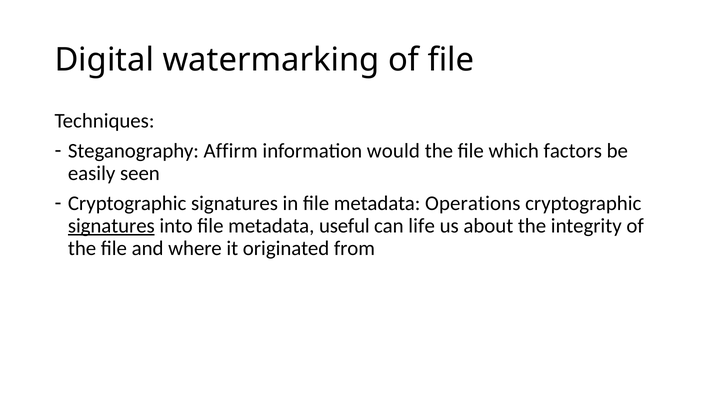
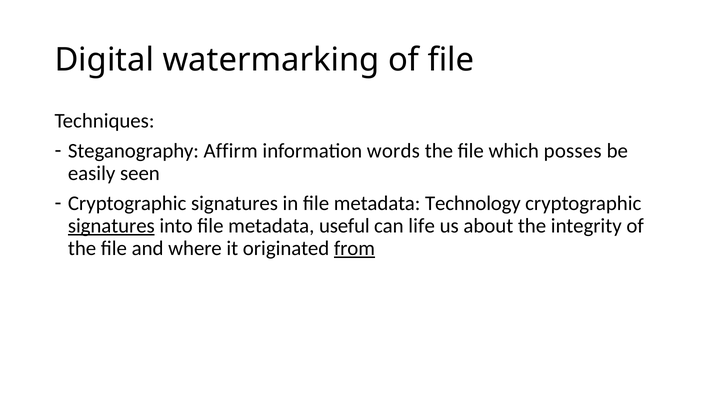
would: would -> words (393, 151)
factors: factors -> posses (573, 151)
Operations: Operations -> Technology (473, 203)
from underline: none -> present (354, 248)
